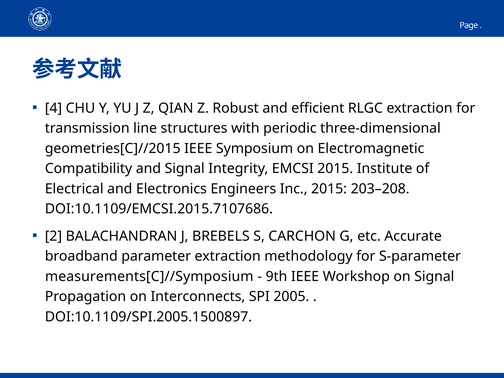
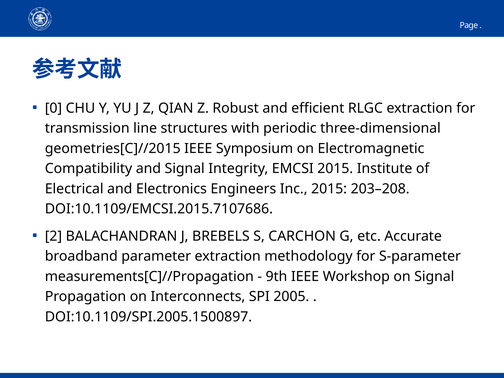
4: 4 -> 0 (53, 108)
measurements[C]//Symposium: measurements[C]//Symposium -> measurements[C]//Propagation (149, 276)
